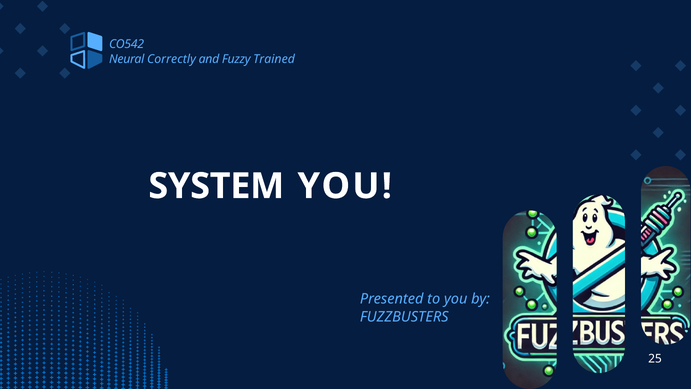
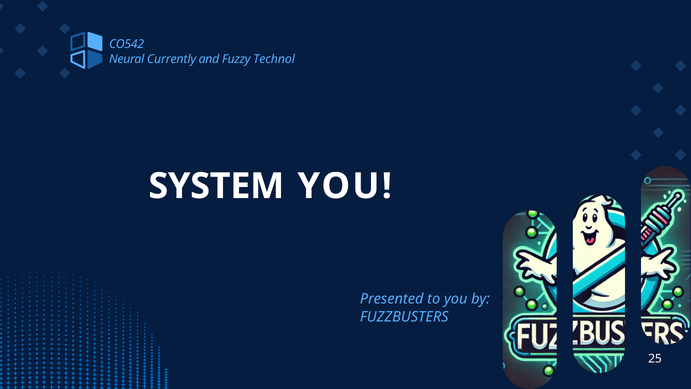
Correctly: Correctly -> Currently (172, 59)
Trained: Trained -> Technol (274, 59)
